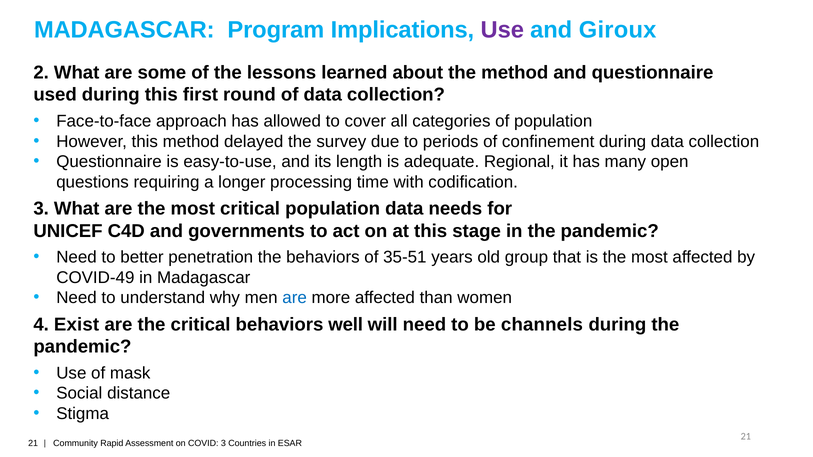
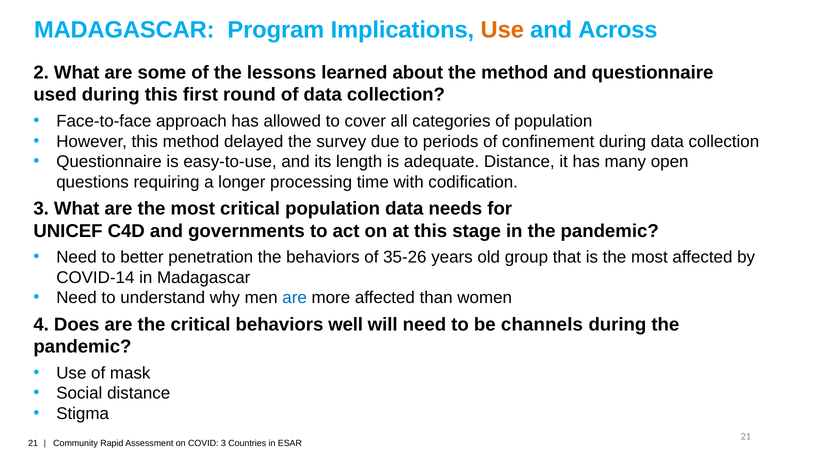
Use colour: purple -> orange (502, 30)
Giroux: Giroux -> Across (618, 30)
adequate Regional: Regional -> Distance (519, 162)
35-51: 35-51 -> 35-26 (405, 257)
COVID-49: COVID-49 -> COVID-14 (95, 278)
Exist: Exist -> Does (77, 325)
